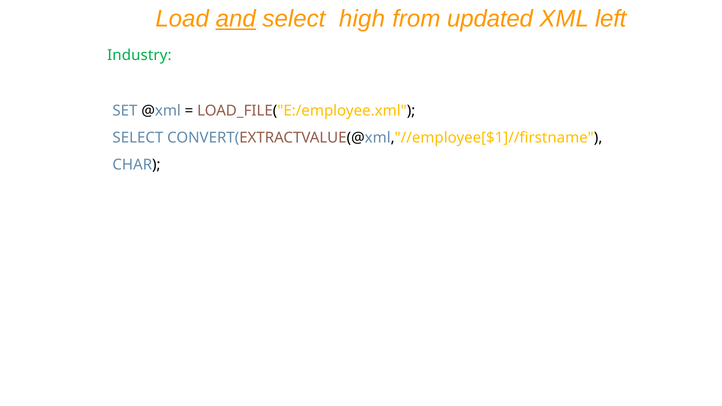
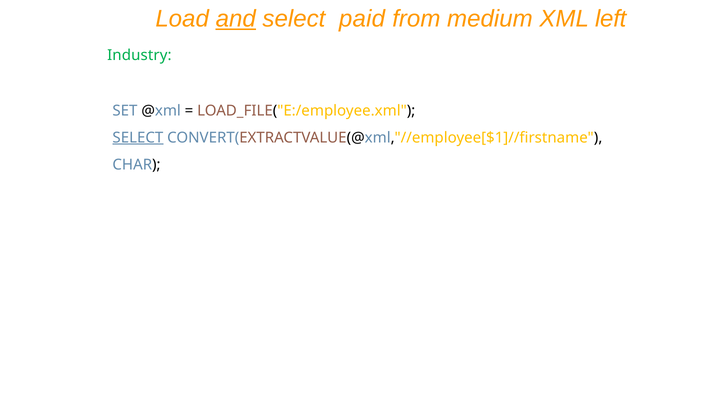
high: high -> paid (362, 19)
updated: updated -> medium (490, 19)
SELECT underline: none -> present (138, 138)
